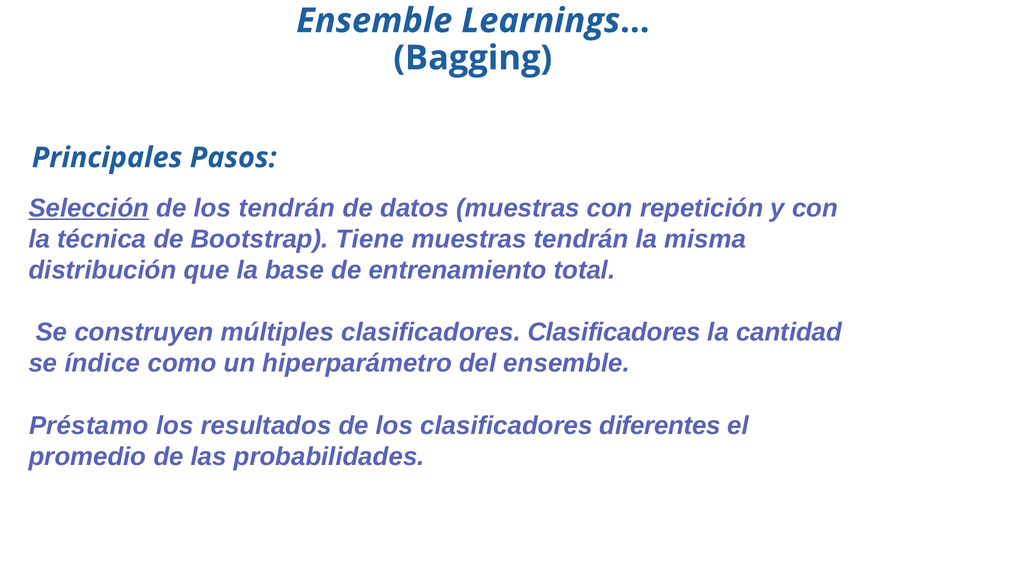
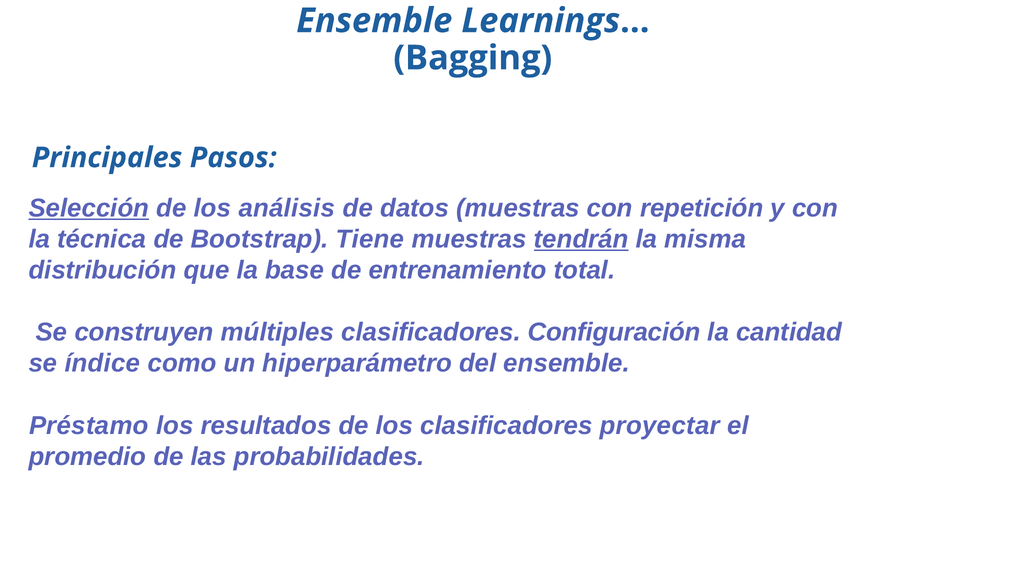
los tendrán: tendrán -> análisis (287, 208)
tendrán underline: none -> present (581, 239)
clasificadores Clasificadores: Clasificadores -> Configuración (614, 332)
diferentes: diferentes -> proyectar (660, 425)
